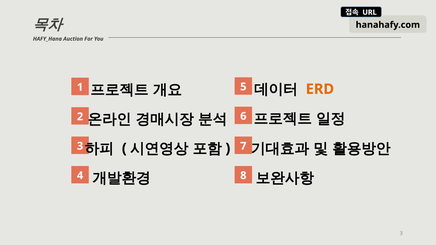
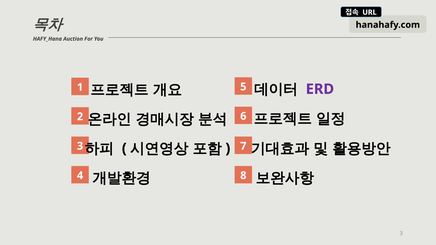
ERD colour: orange -> purple (320, 89)
